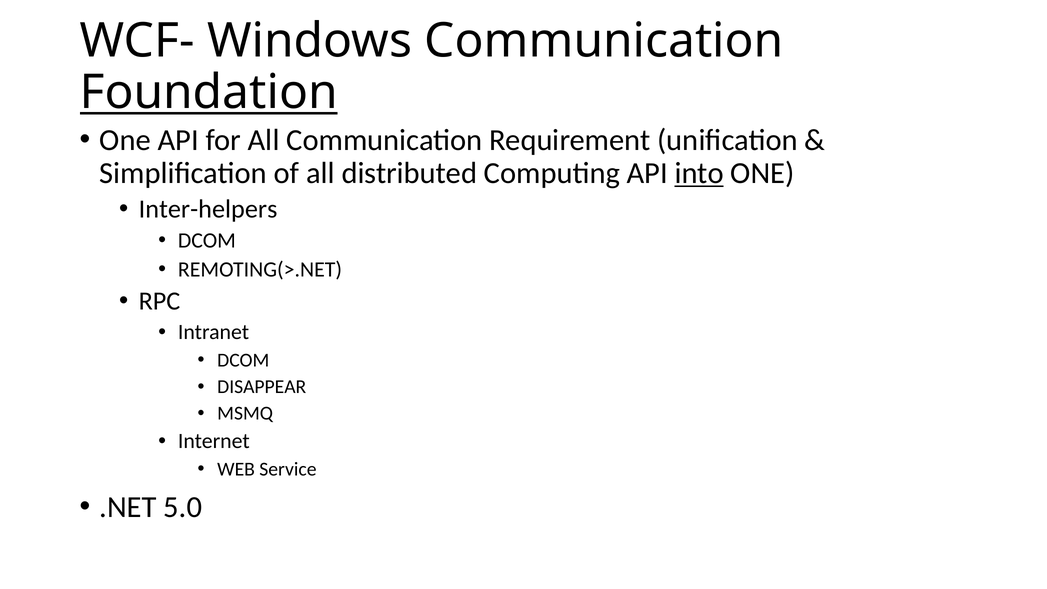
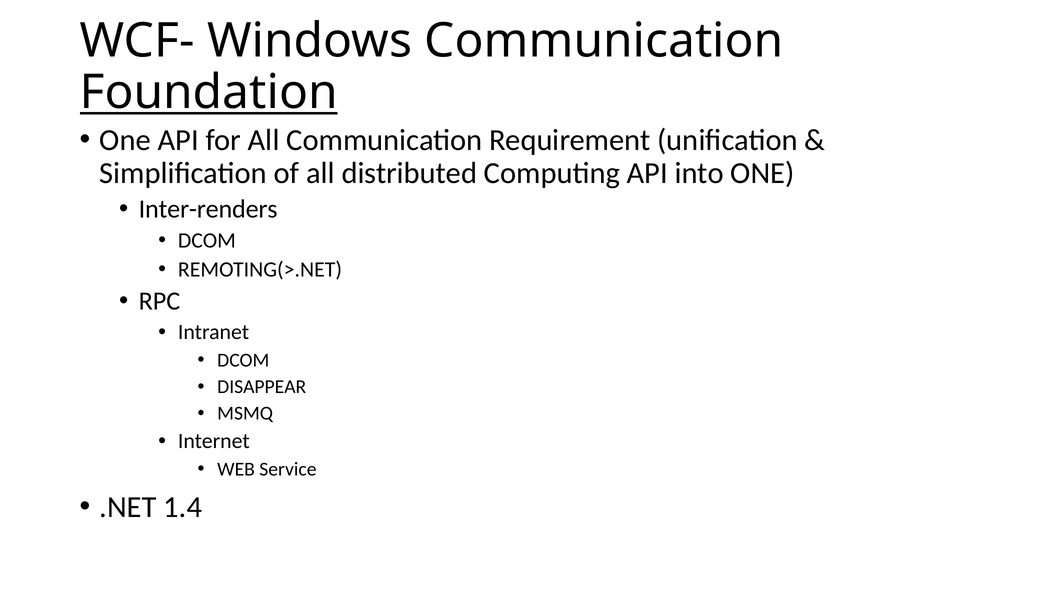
into underline: present -> none (699, 173)
Inter-helpers: Inter-helpers -> Inter-renders (208, 209)
5.0: 5.0 -> 1.4 (183, 507)
